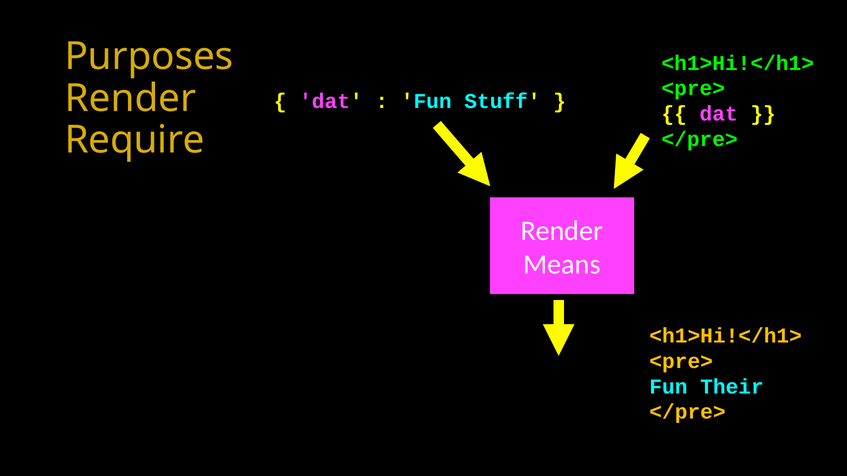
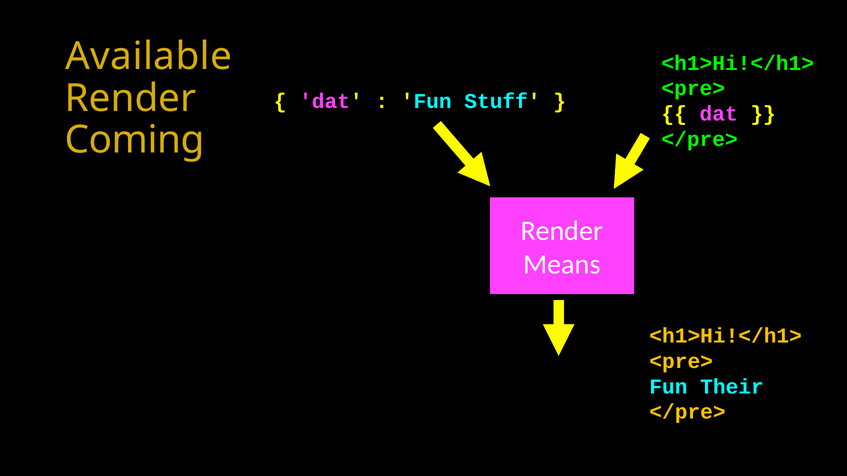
Purposes: Purposes -> Available (149, 56)
Require: Require -> Coming (135, 140)
